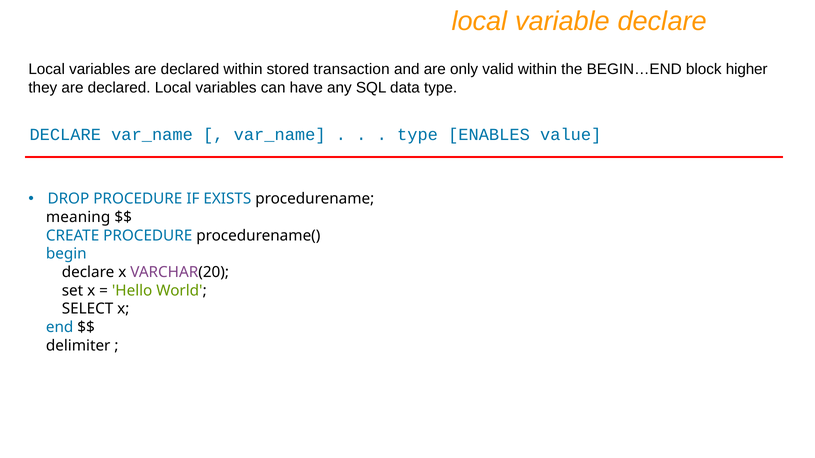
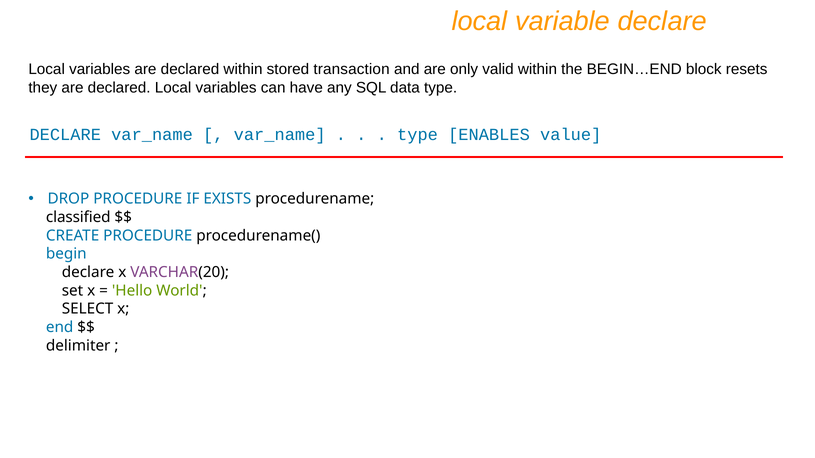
higher: higher -> resets (747, 69)
meaning: meaning -> classified (78, 217)
